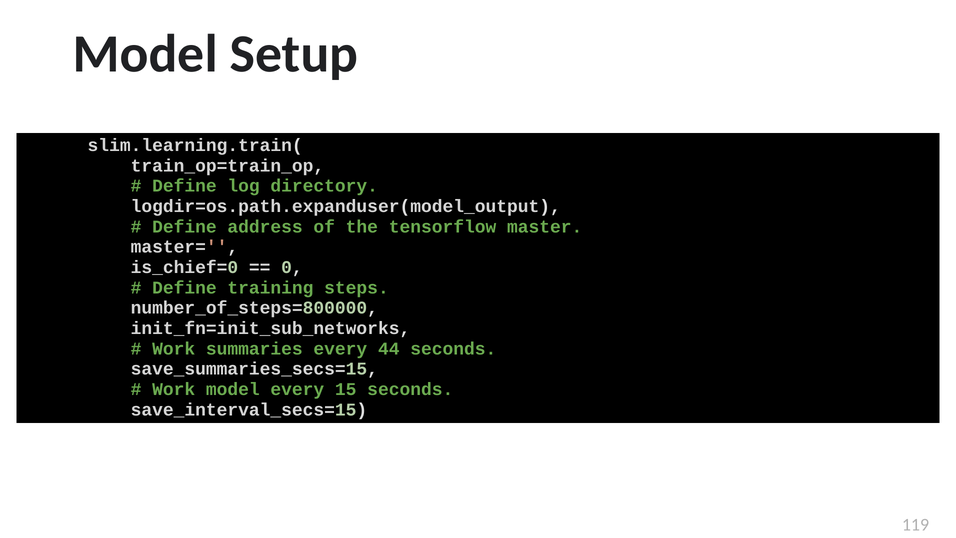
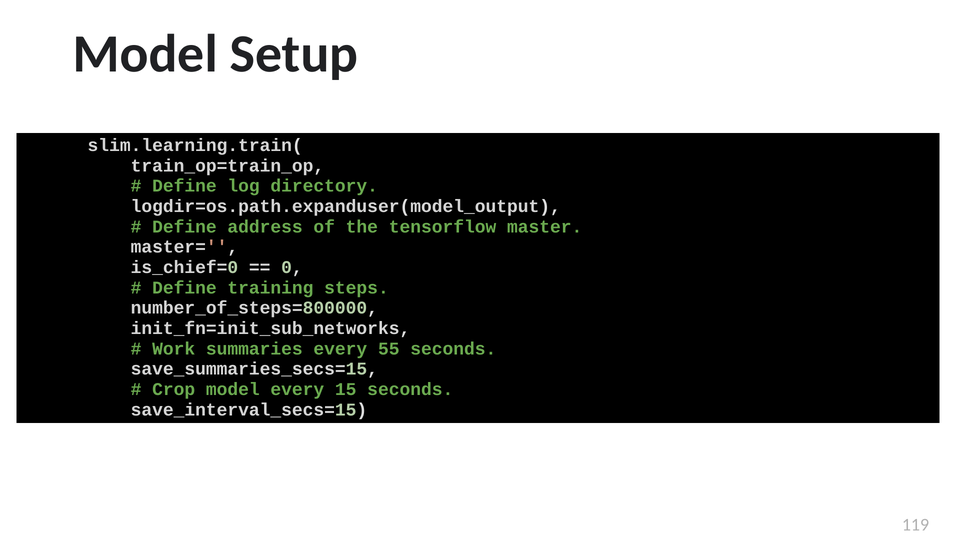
44: 44 -> 55 (389, 348)
Work: Work -> Crop (174, 389)
